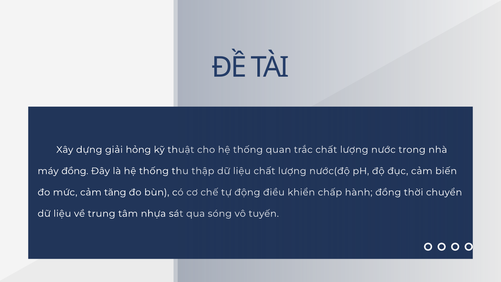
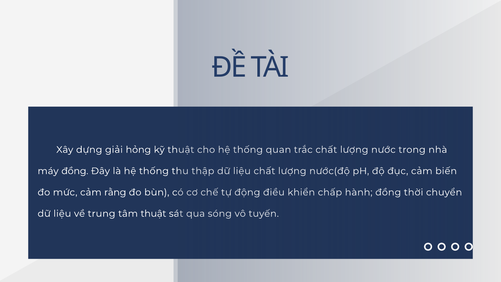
tăng: tăng -> rằng (115, 192)
tâm nhựa: nhựa -> thuật (153, 213)
